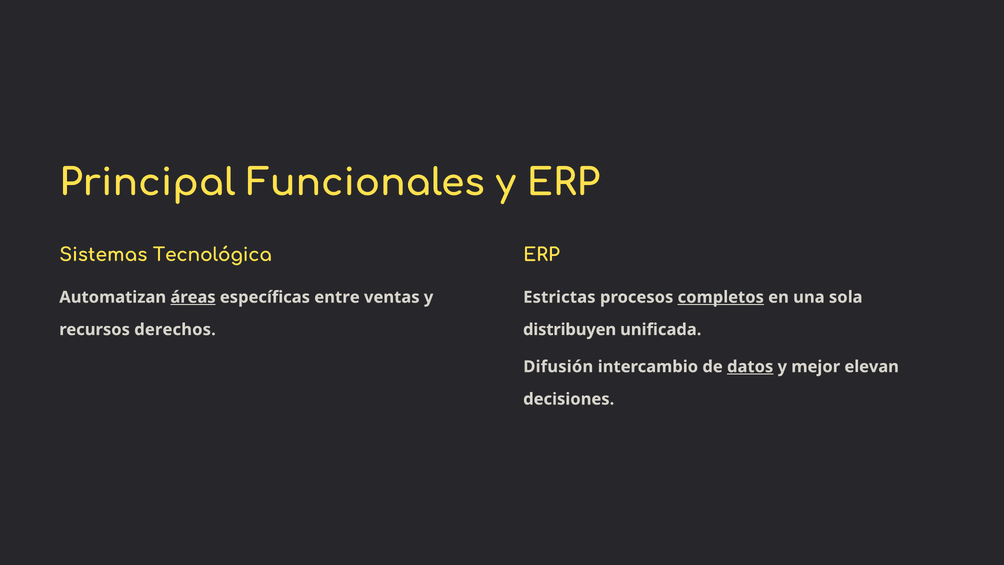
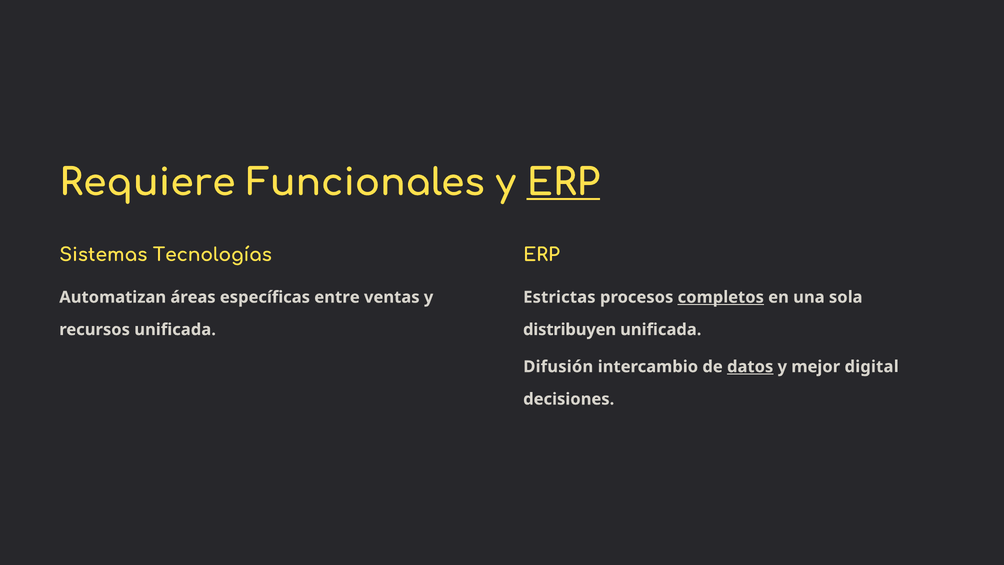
Principal: Principal -> Requiere (147, 183)
ERP underline: none -> present (563, 183)
Tecnológica: Tecnológica -> Tecnologías (212, 255)
áreas underline: present -> none (193, 297)
recursos derechos: derechos -> unificada (175, 329)
elevan: elevan -> digital (872, 367)
